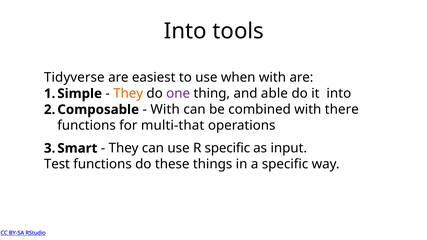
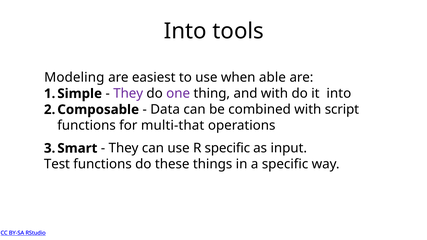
Tidyverse: Tidyverse -> Modeling (74, 78)
when with: with -> able (272, 78)
They colour: orange -> purple (128, 94)
and able: able -> with (274, 94)
With: With -> Data (165, 110)
there: there -> script (342, 110)
